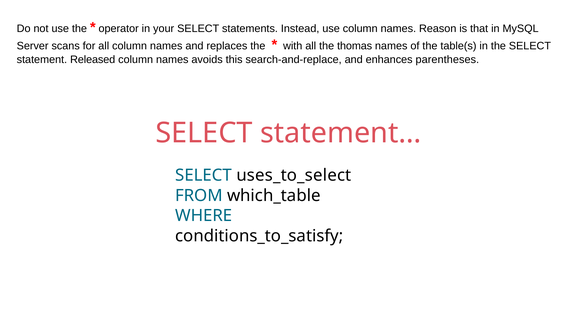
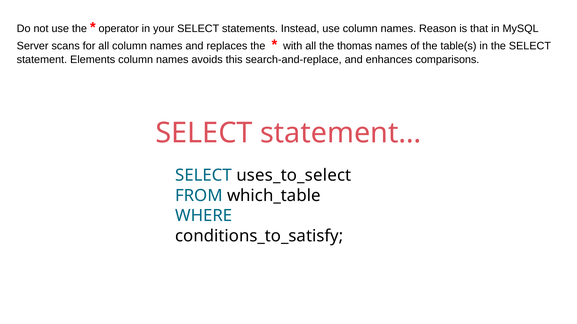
Released: Released -> Elements (93, 60)
parentheses: parentheses -> comparisons (447, 60)
